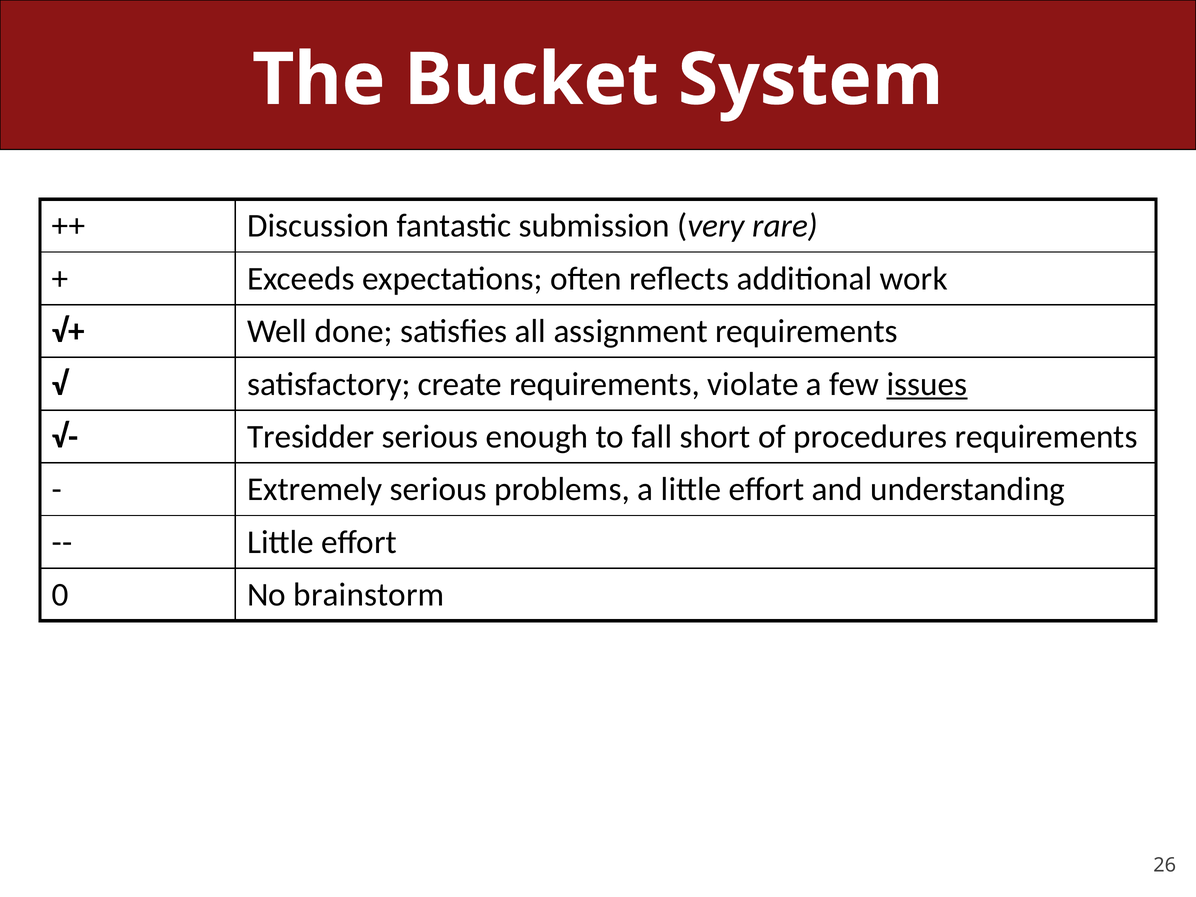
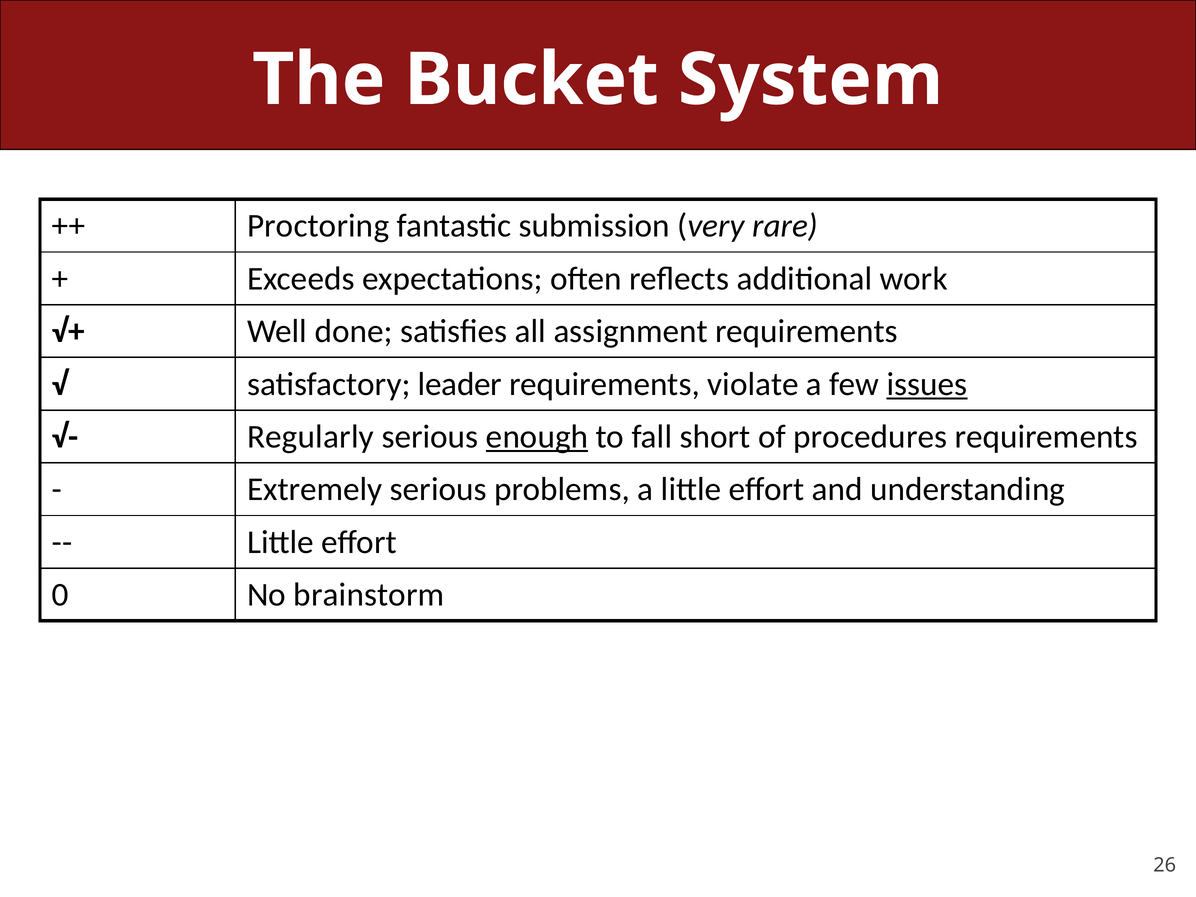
Discussion: Discussion -> Proctoring (318, 226)
create: create -> leader (460, 384)
Tresidder: Tresidder -> Regularly (310, 437)
enough underline: none -> present (537, 437)
